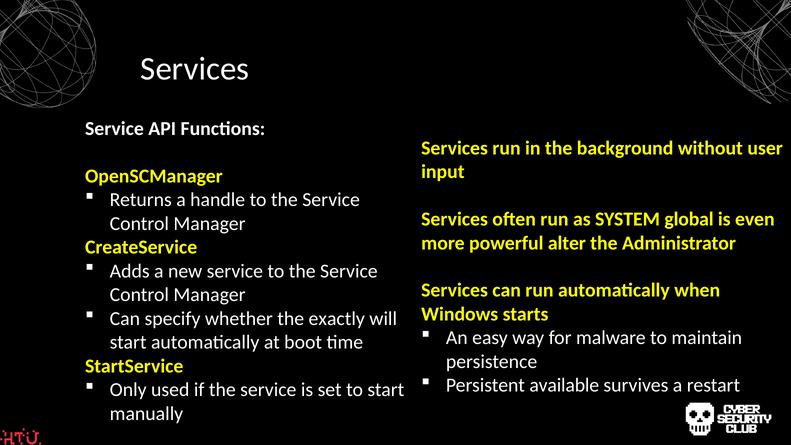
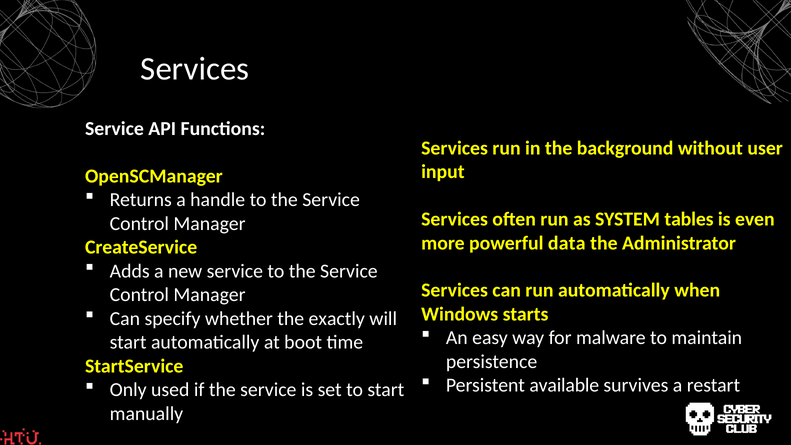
global: global -> tables (689, 219)
alter: alter -> data (567, 243)
